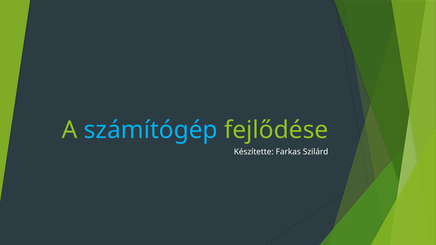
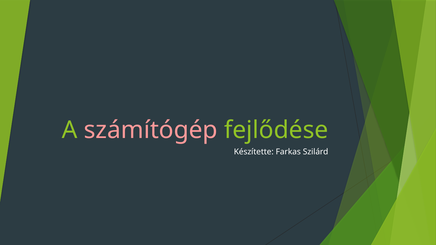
számítógép colour: light blue -> pink (151, 130)
